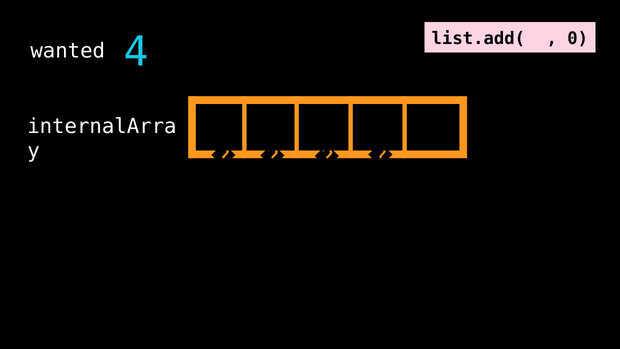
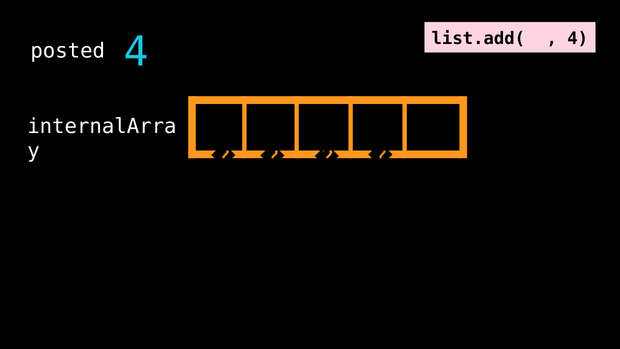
wanted: wanted -> posted (68, 51)
list.add(🌽 0: 0 -> 4 (578, 39)
